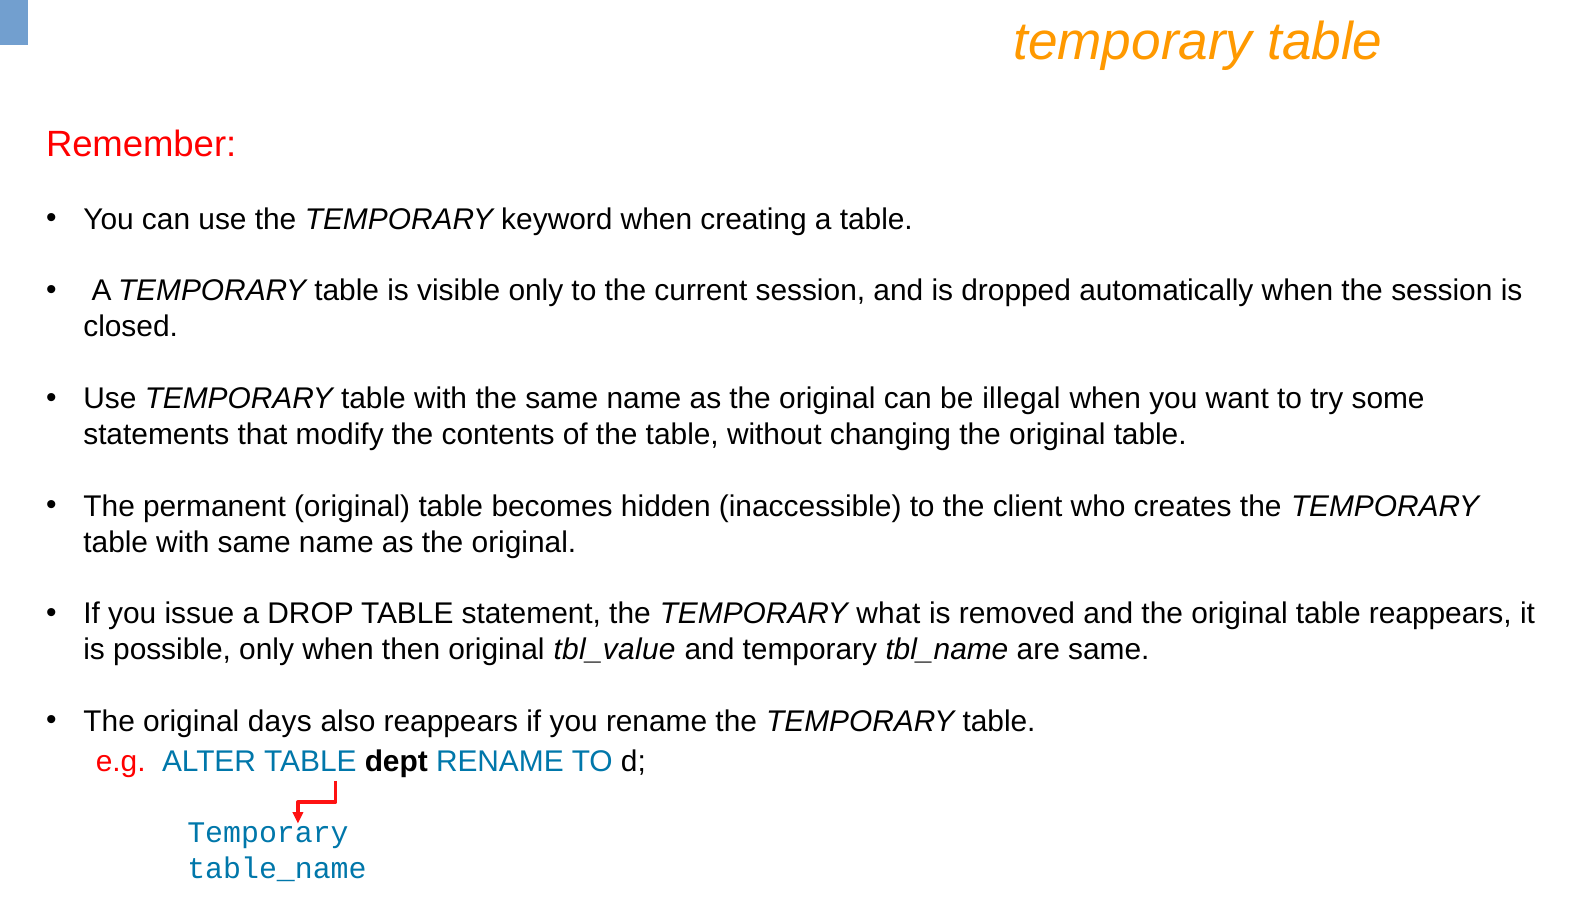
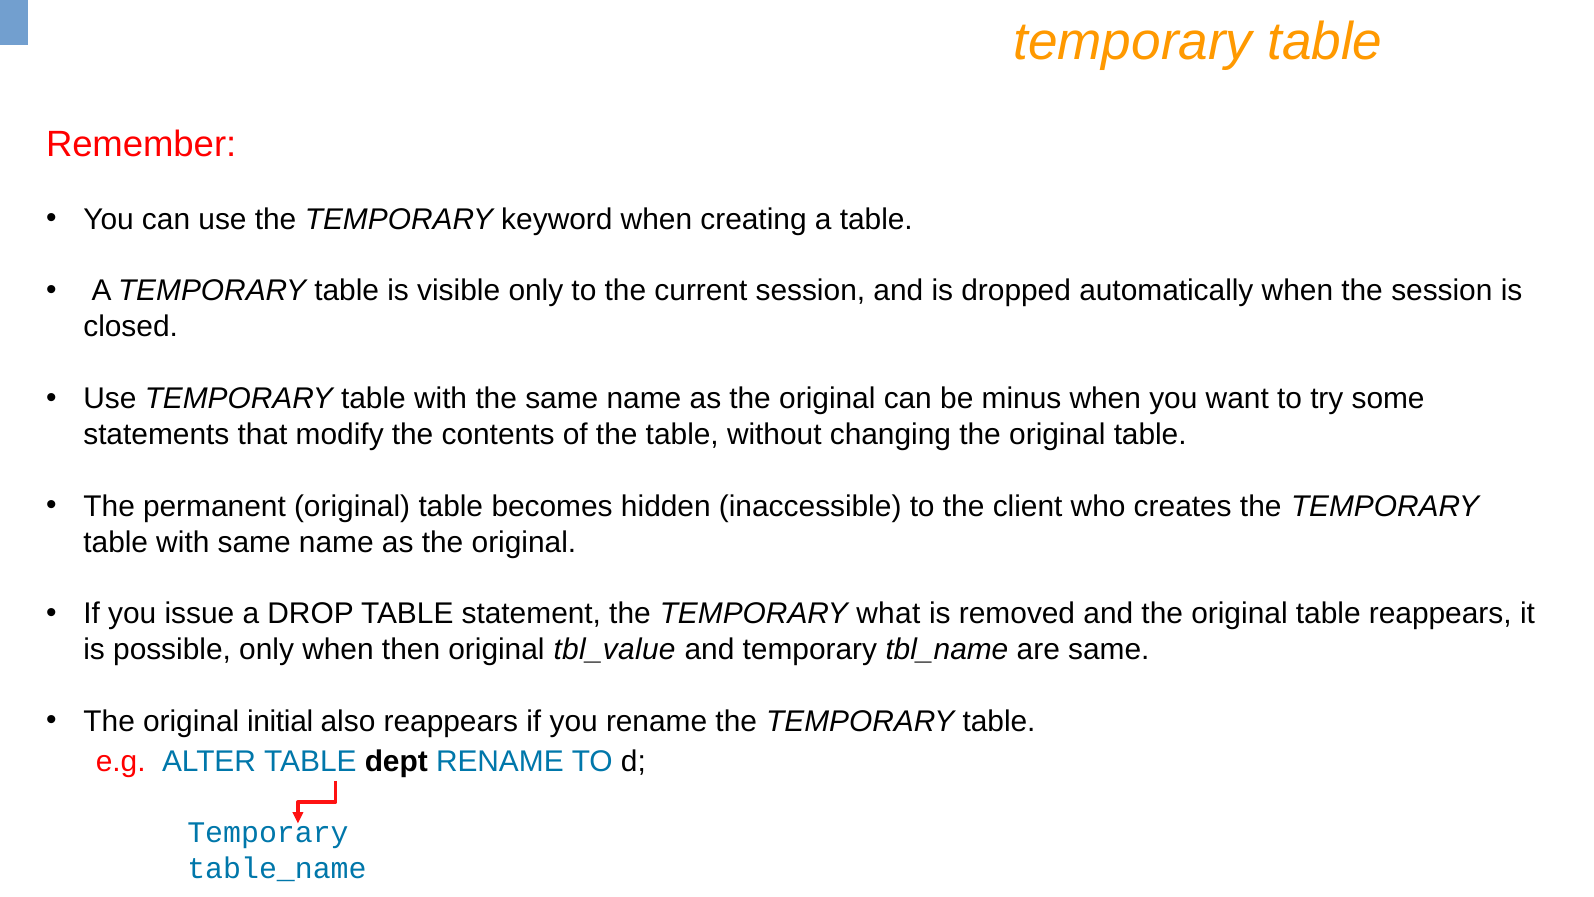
illegal: illegal -> minus (1022, 399)
days: days -> initial (280, 721)
